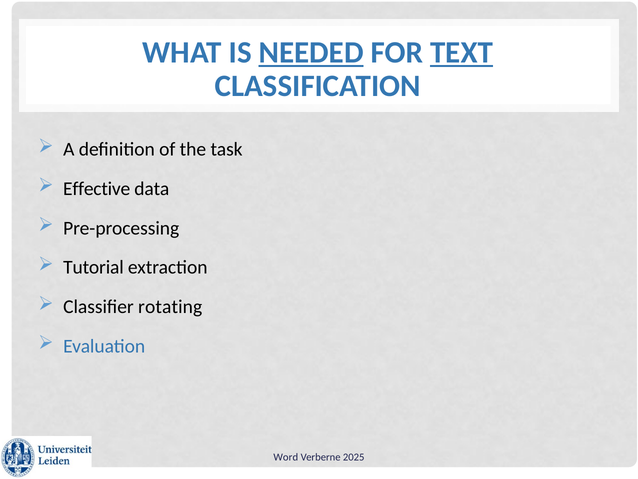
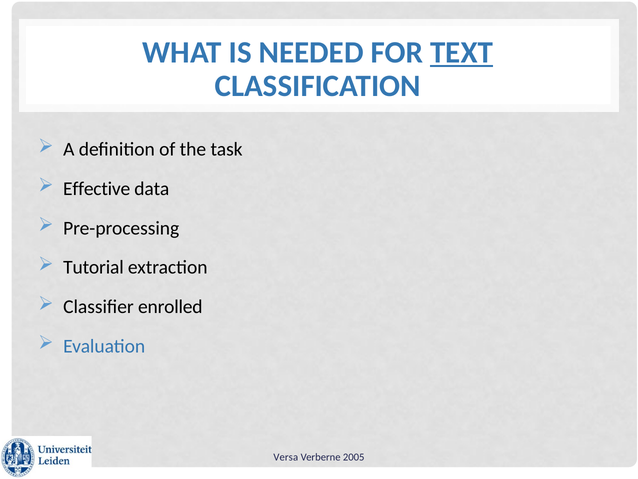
NEEDED underline: present -> none (311, 52)
rotating: rotating -> enrolled (170, 307)
Word: Word -> Versa (286, 457)
2025: 2025 -> 2005 (354, 457)
